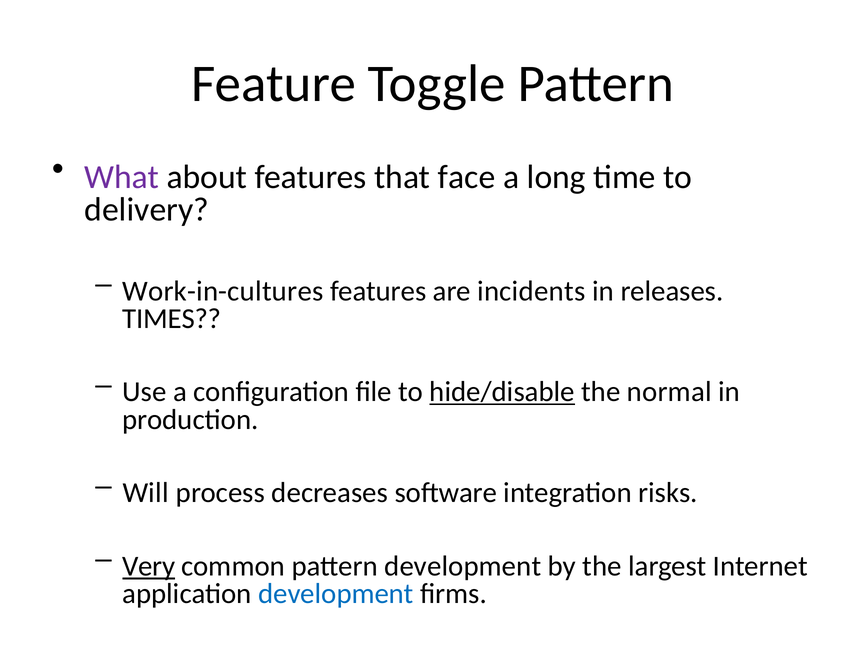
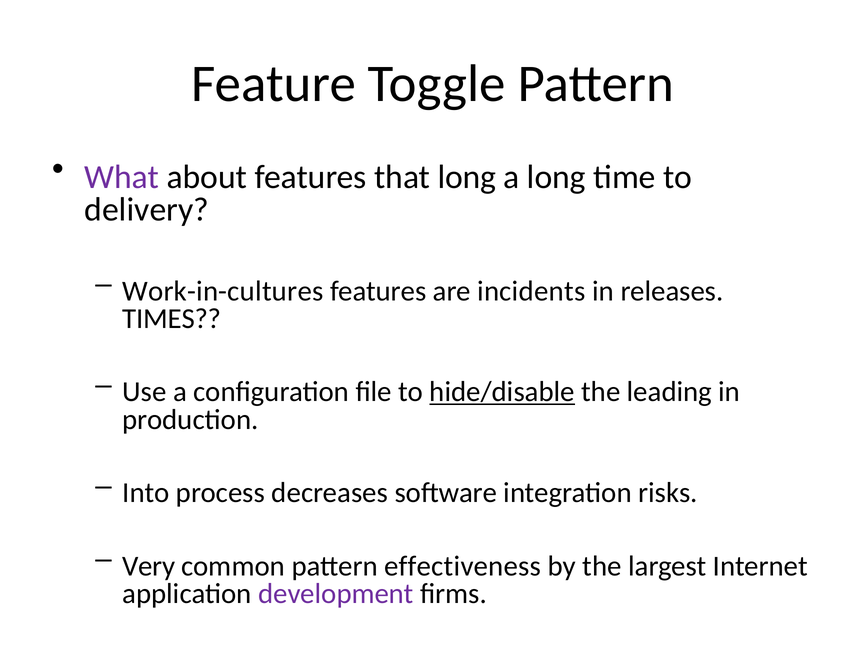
that face: face -> long (467, 177)
normal: normal -> leading (669, 392)
Will: Will -> Into (146, 492)
Very underline: present -> none (149, 566)
pattern development: development -> effectiveness (463, 566)
development colour: blue -> purple (336, 593)
